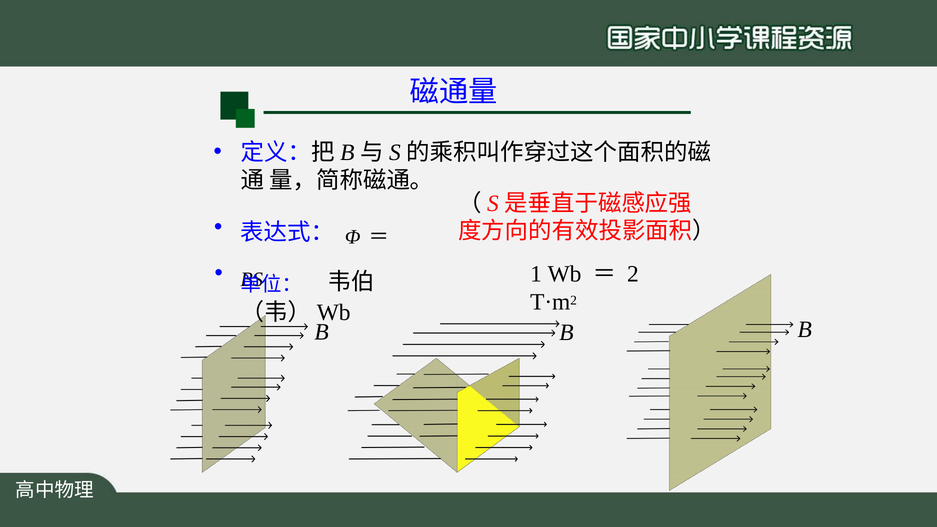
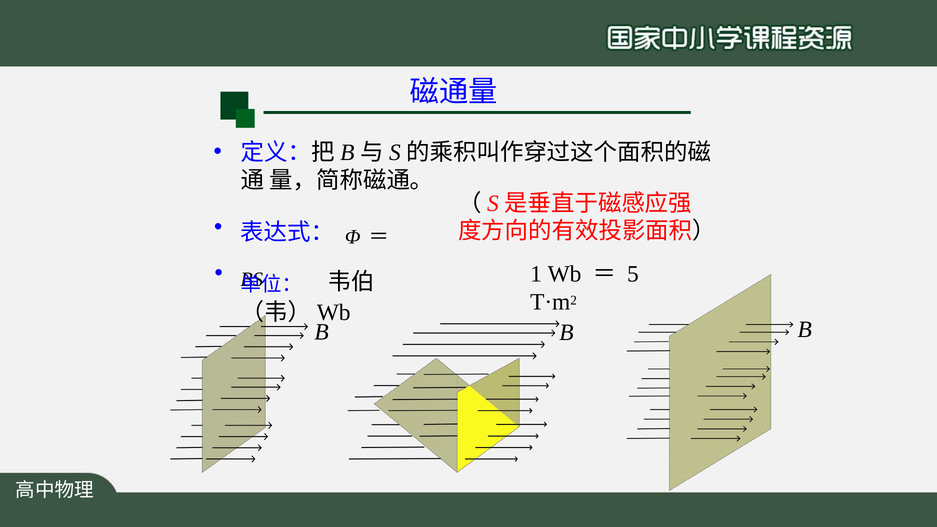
2: 2 -> 5 (633, 274)
